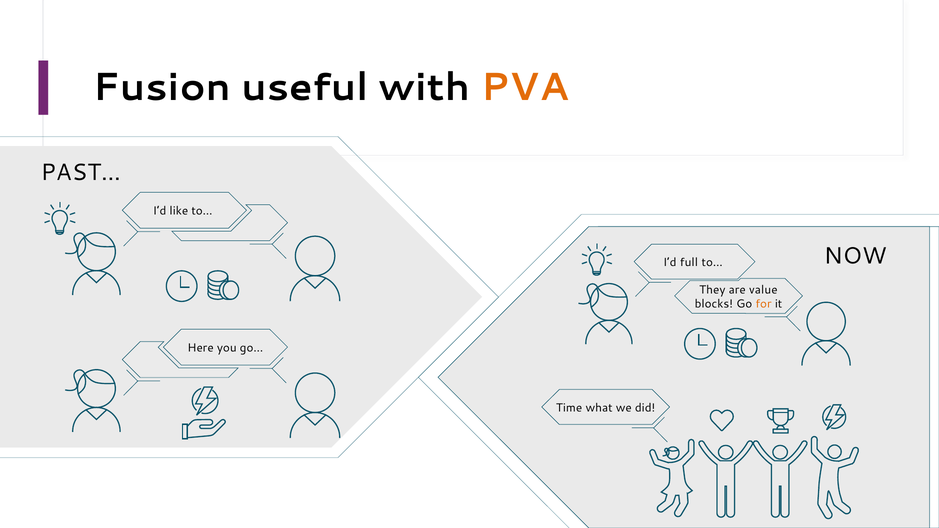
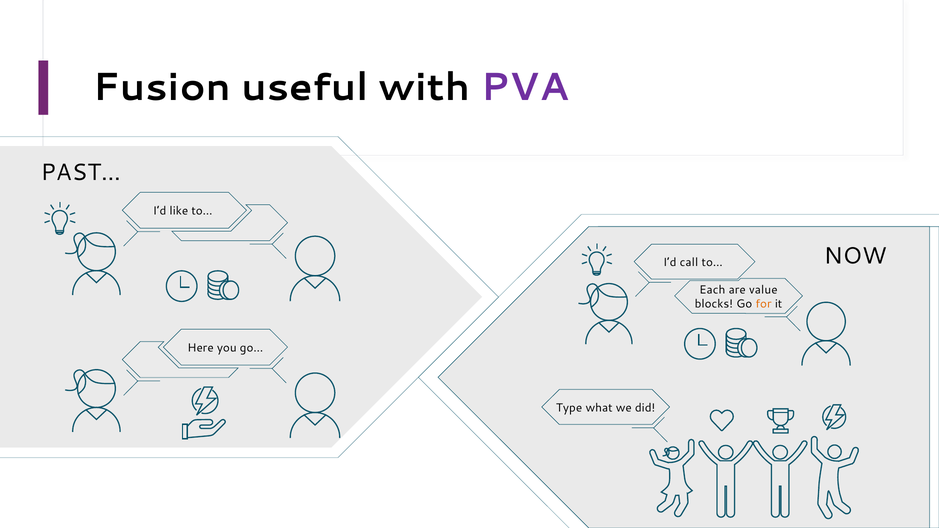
PVA colour: orange -> purple (525, 87)
full: full -> call (689, 263)
They: They -> Each (712, 290)
Time: Time -> Type (569, 408)
